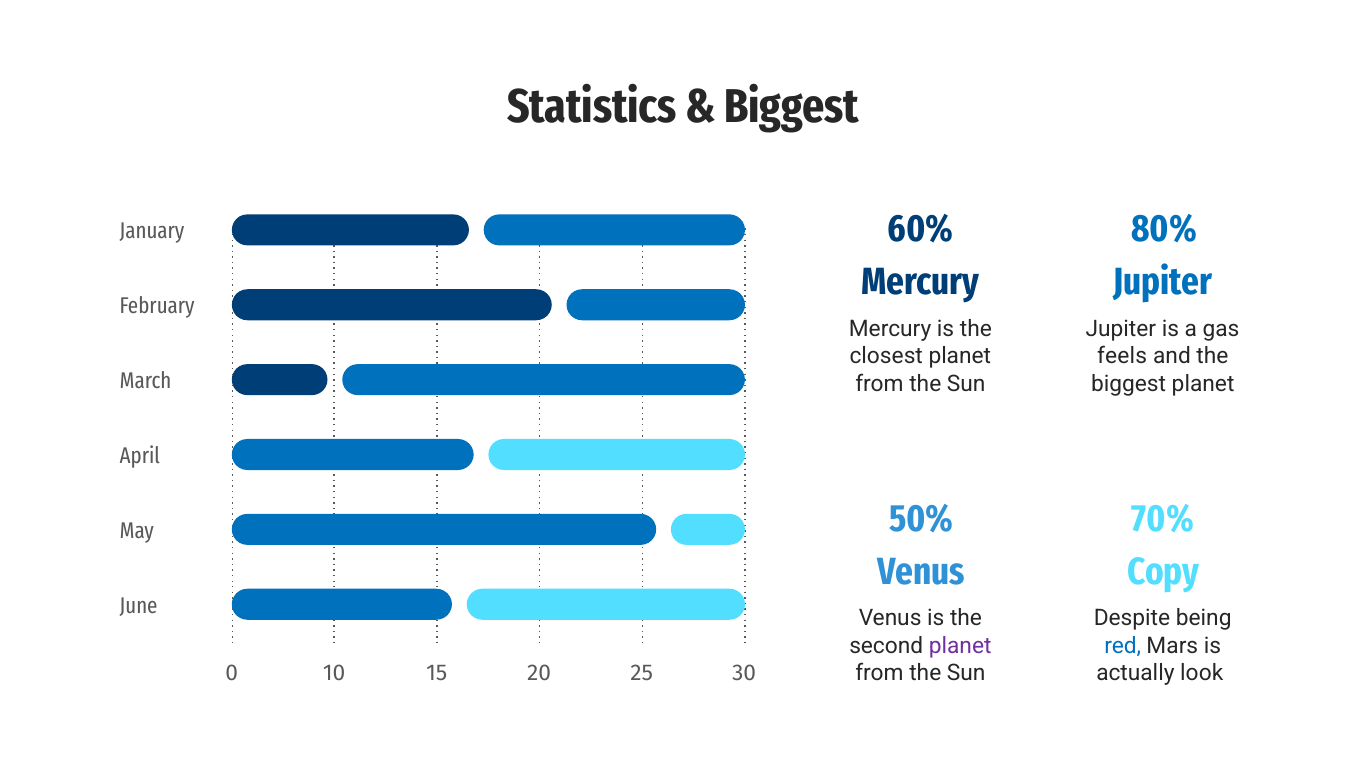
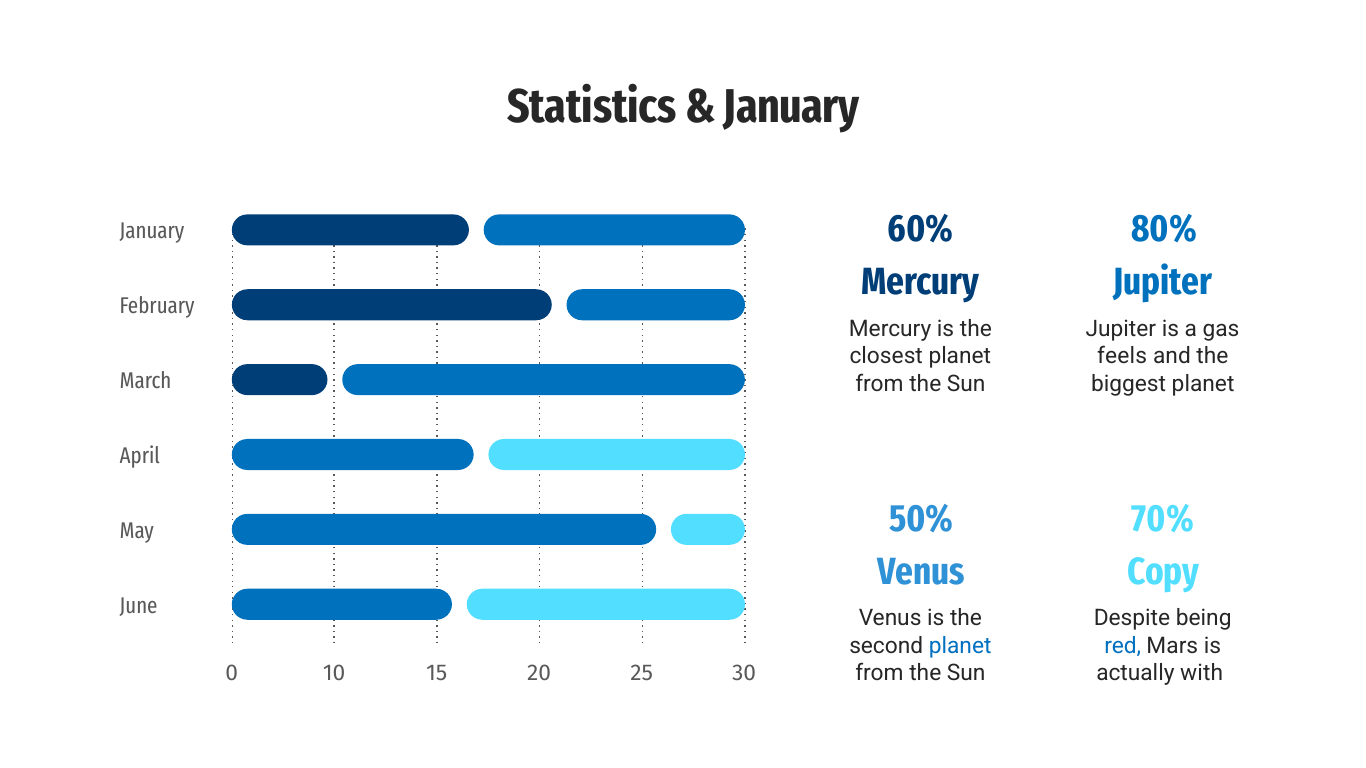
Biggest: Biggest -> January (792, 107)
planet colour: purple -> blue (960, 646)
look: look -> with (1202, 673)
